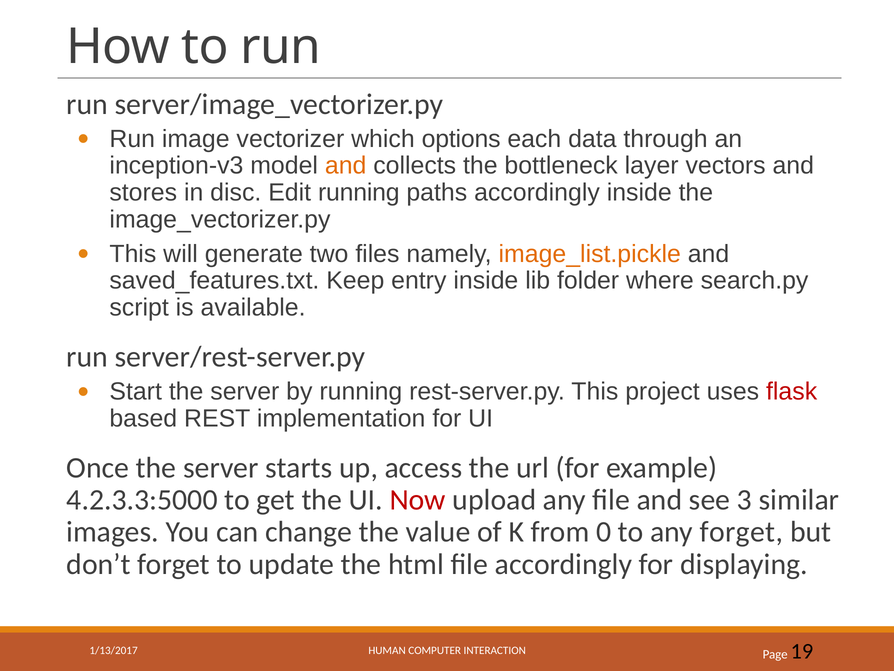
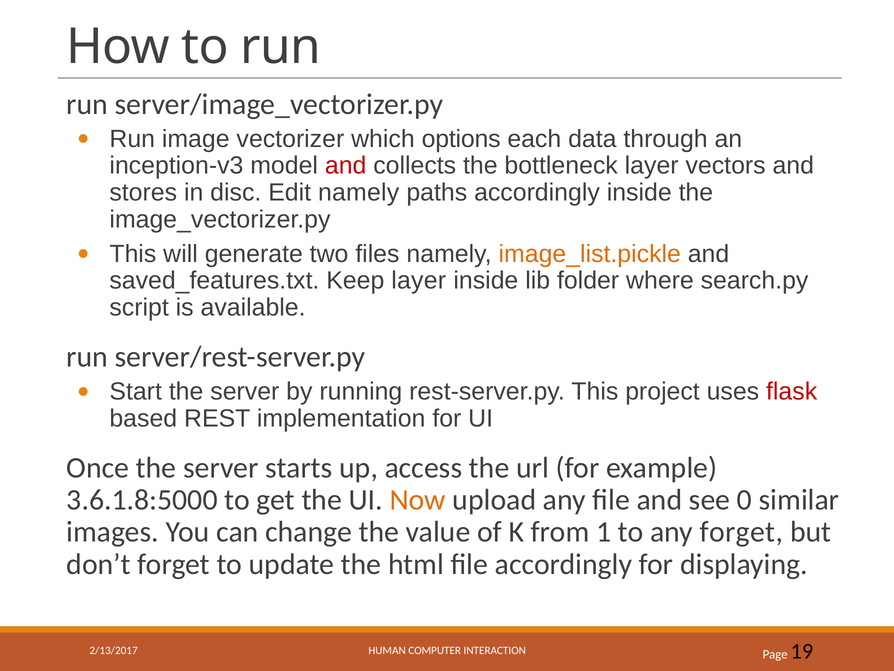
and colour: orange -> red (346, 166)
Edit running: running -> namely (359, 192)
Keep entry: entry -> layer (419, 280)
4.2.3.3:5000: 4.2.3.3:5000 -> 3.6.1.8:5000 (142, 500)
Now colour: red -> orange (418, 500)
3: 3 -> 0 (744, 500)
0: 0 -> 1 (604, 532)
1/13/2017: 1/13/2017 -> 2/13/2017 (114, 650)
